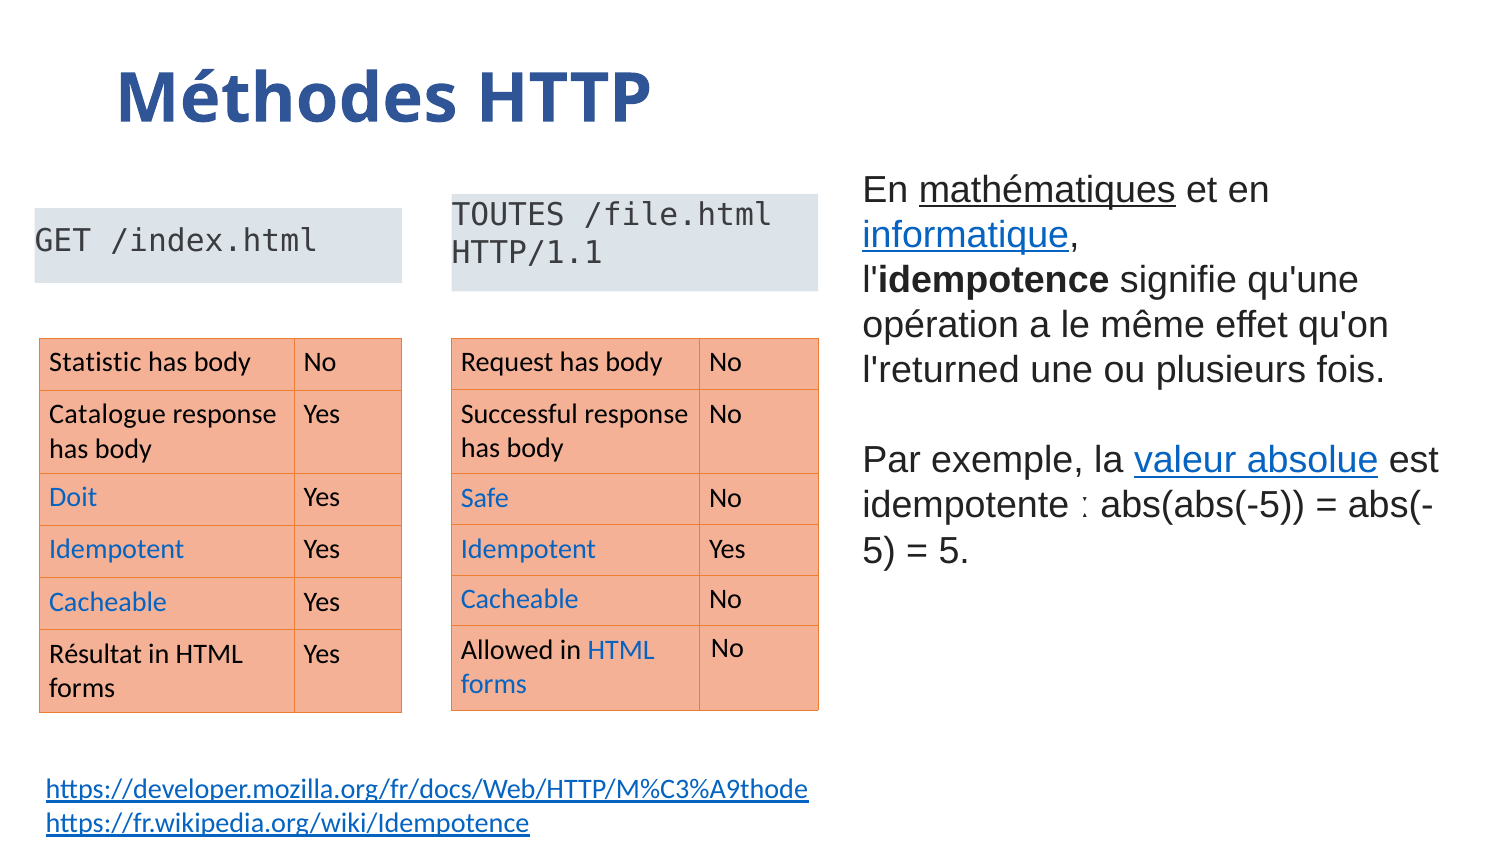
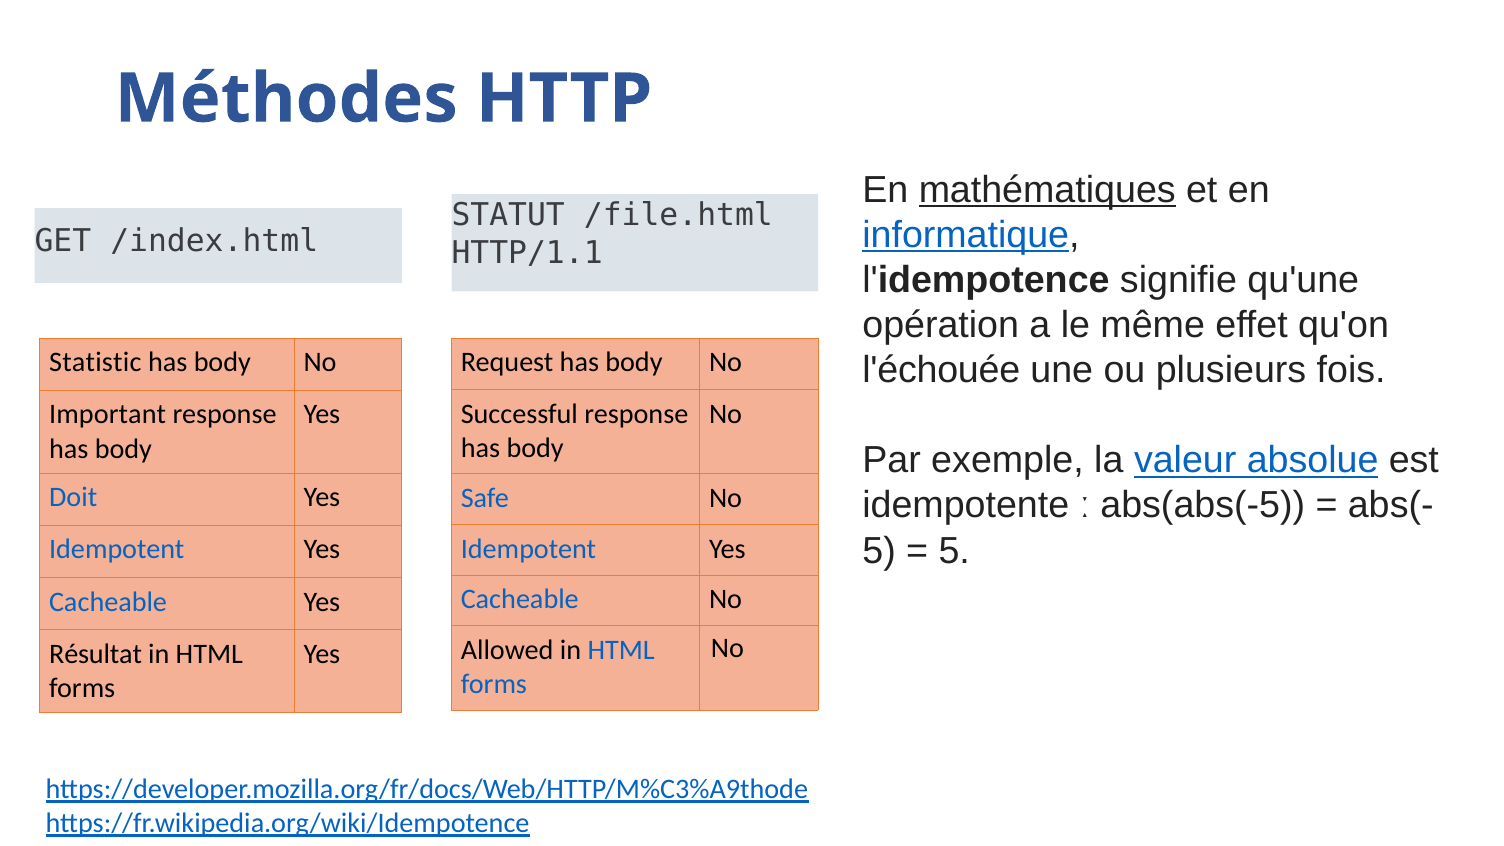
TOUTES: TOUTES -> STATUT (508, 215)
l'returned: l'returned -> l'échouée (941, 370)
Catalogue: Catalogue -> Important (108, 415)
